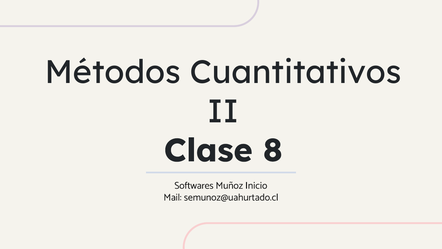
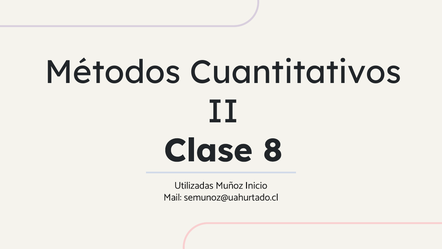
Softwares: Softwares -> Utilizadas (194, 185)
